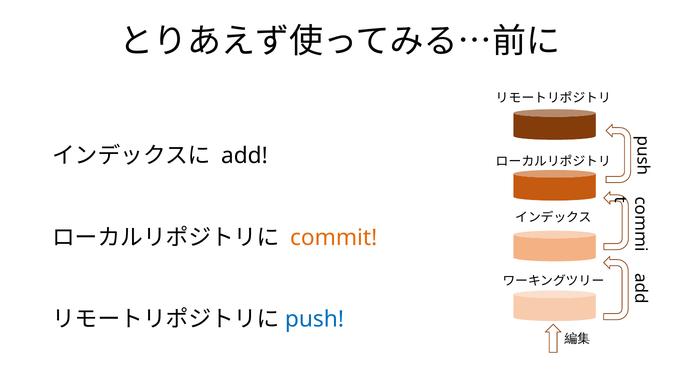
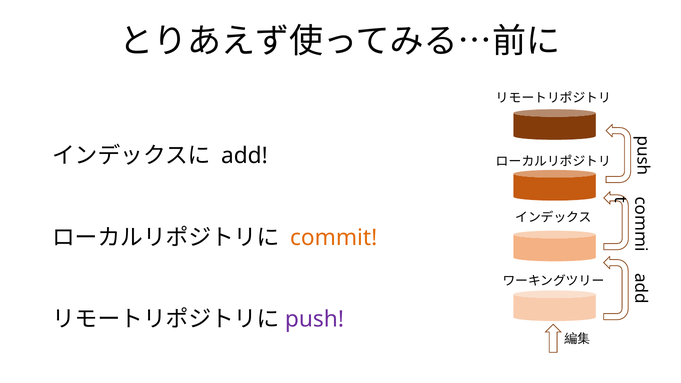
push colour: blue -> purple (314, 319)
